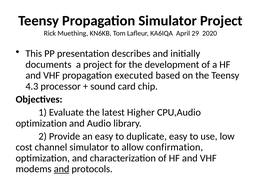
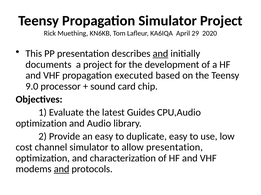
and underline: none -> present (160, 54)
4.3: 4.3 -> 9.0 (32, 87)
Higher: Higher -> Guides (141, 113)
allow confirmation: confirmation -> presentation (174, 148)
